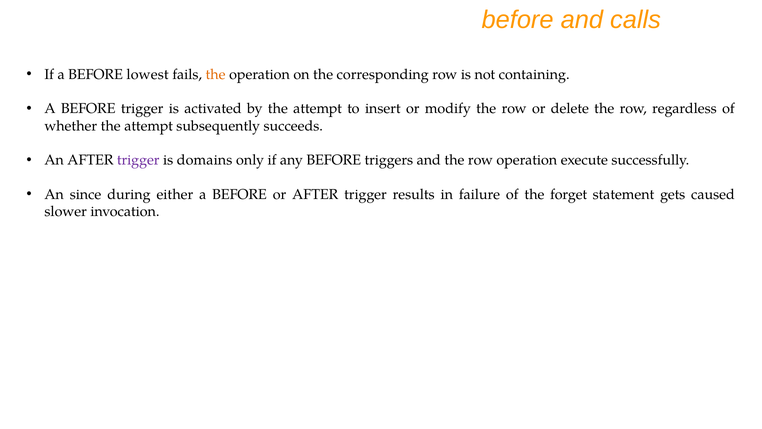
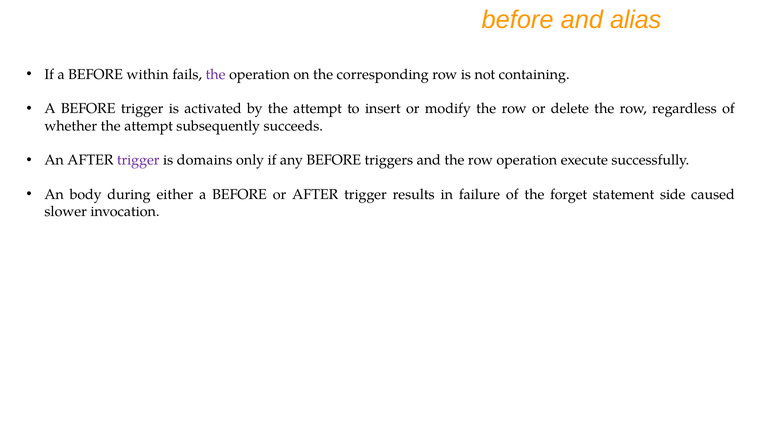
calls: calls -> alias (636, 20)
lowest: lowest -> within (148, 74)
the colour: orange -> purple (216, 74)
since: since -> body (86, 194)
gets: gets -> side (673, 194)
